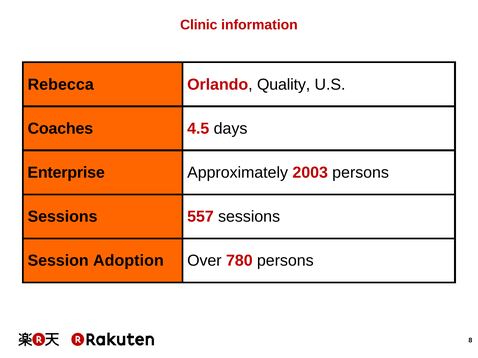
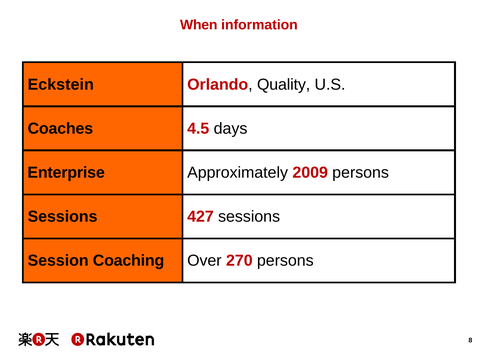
Clinic: Clinic -> When (199, 25)
Rebecca: Rebecca -> Eckstein (61, 85)
2003: 2003 -> 2009 (310, 173)
557: 557 -> 427 (200, 217)
Adoption: Adoption -> Coaching (129, 261)
780: 780 -> 270 (239, 261)
